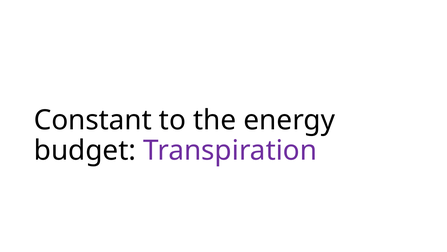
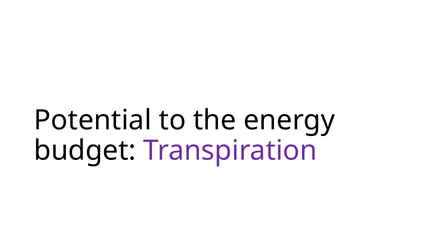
Constant: Constant -> Potential (93, 120)
